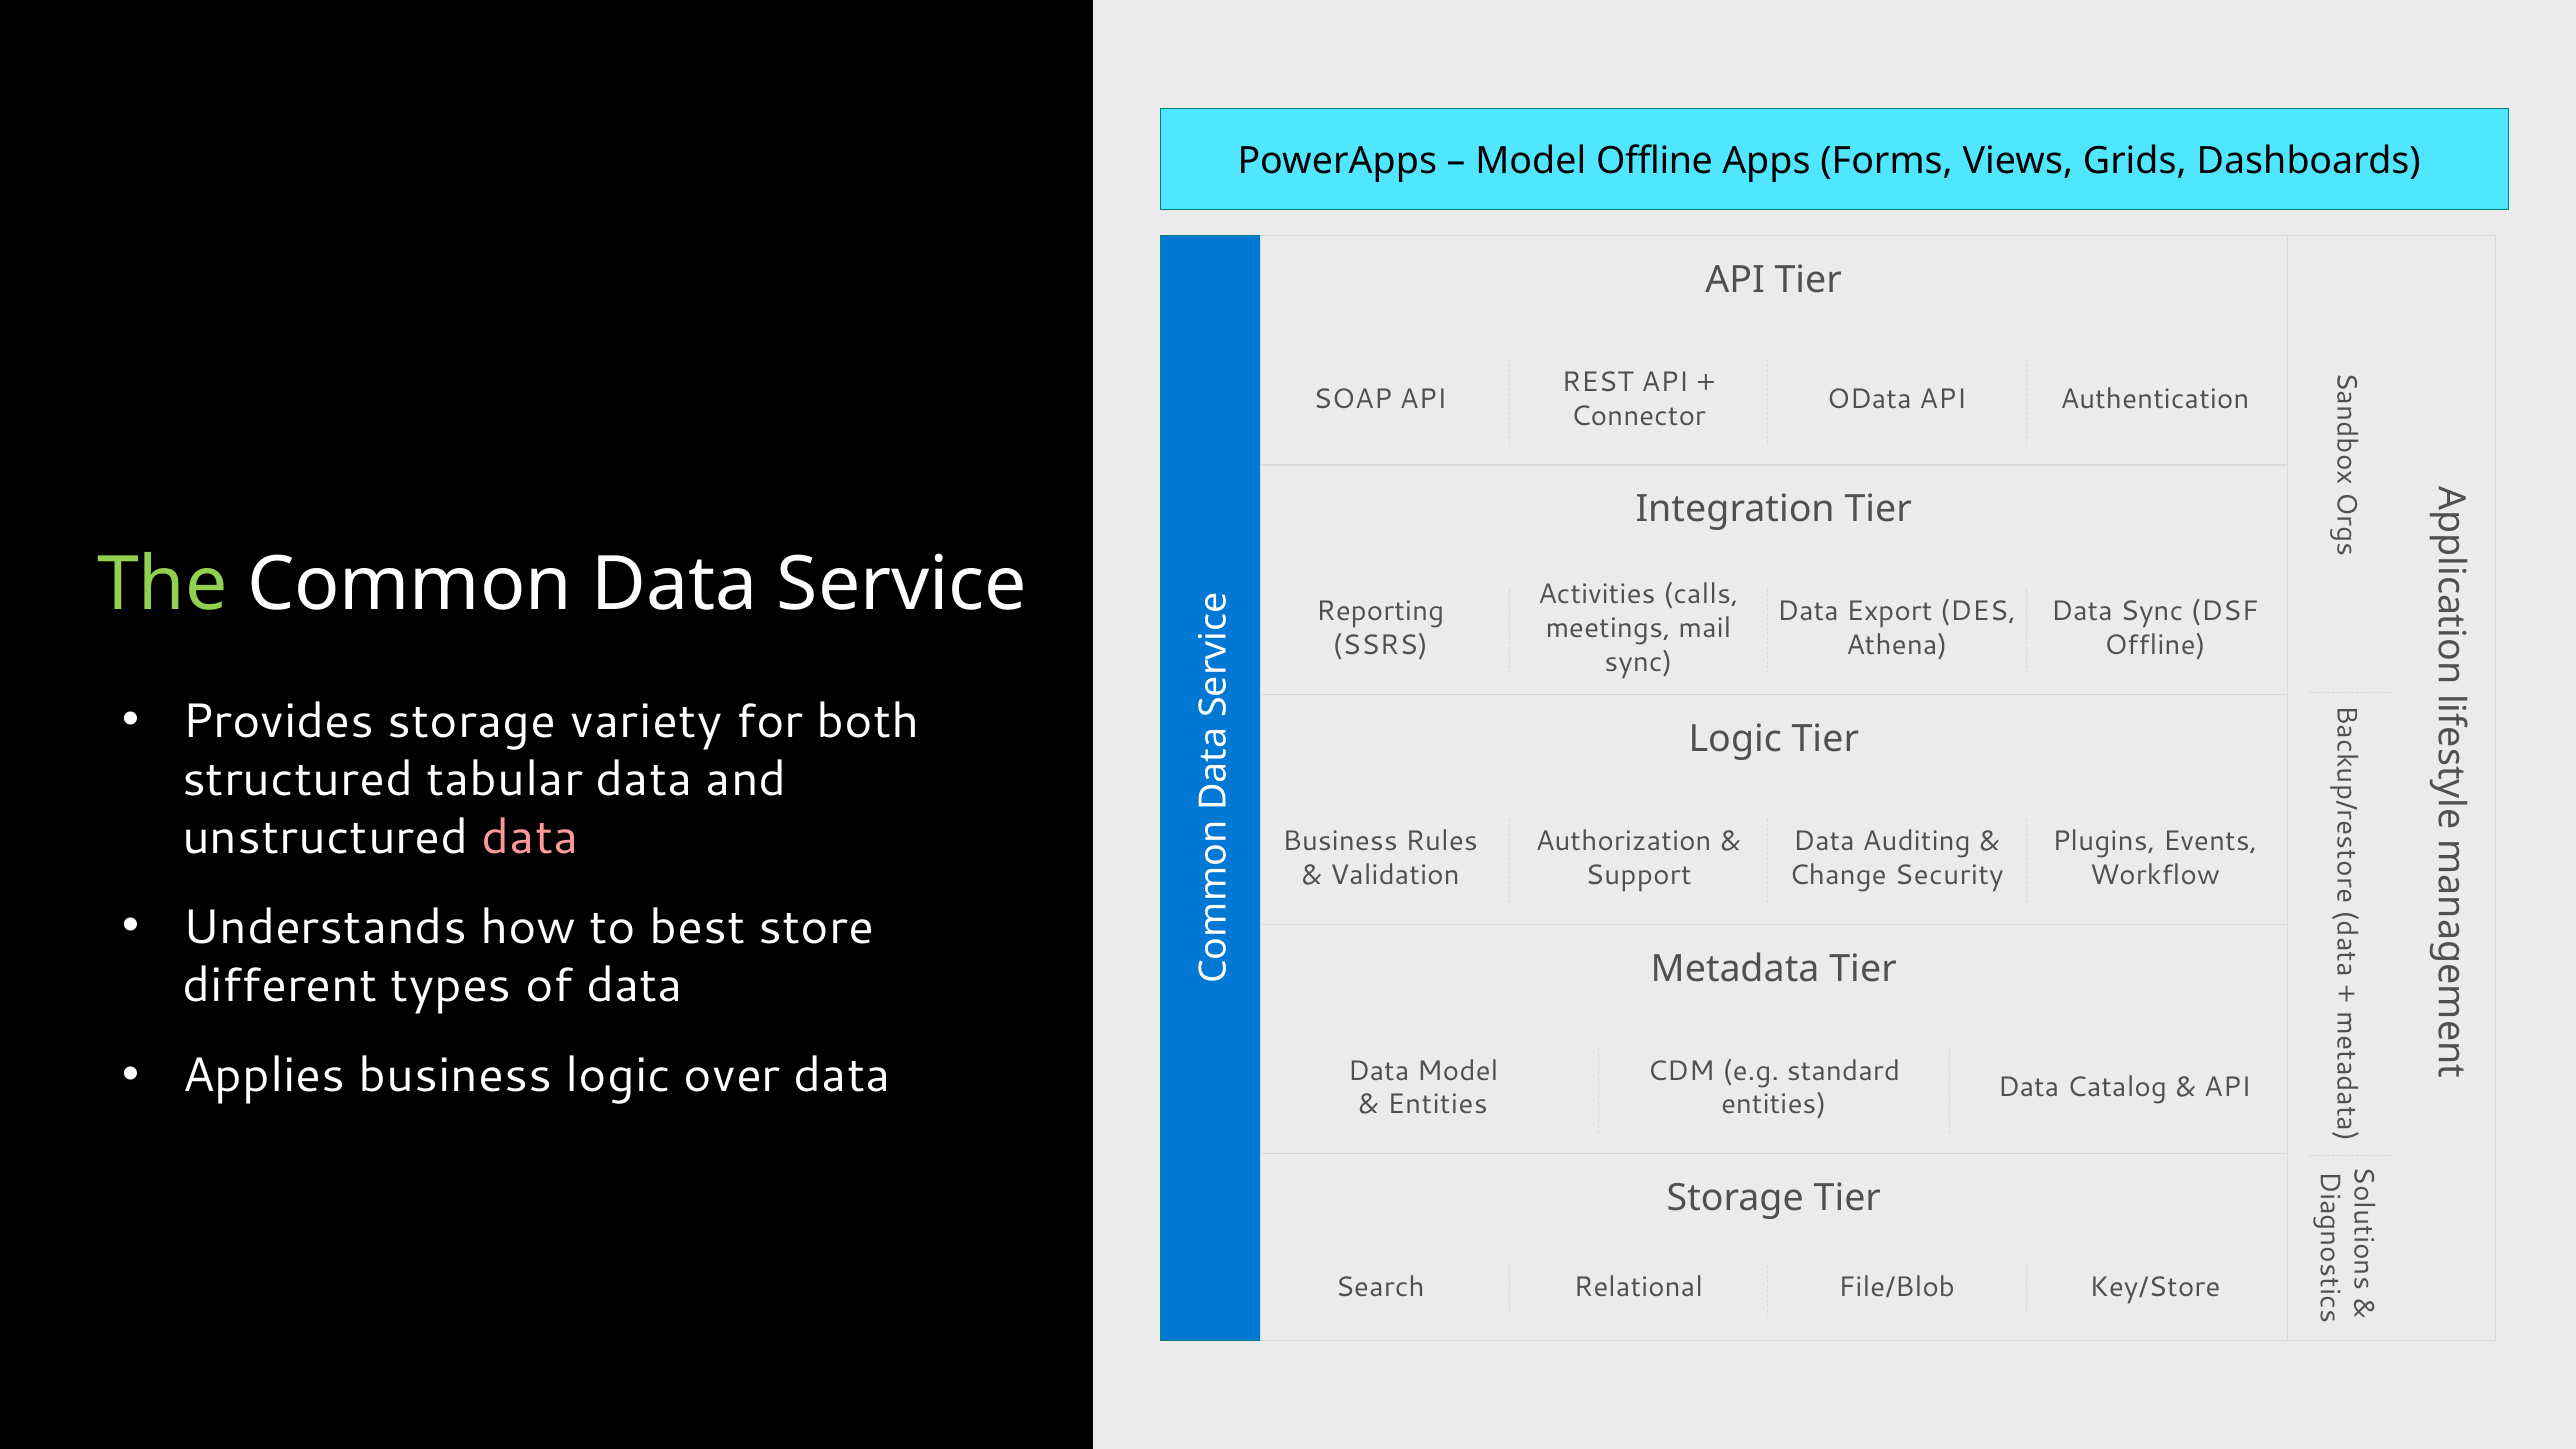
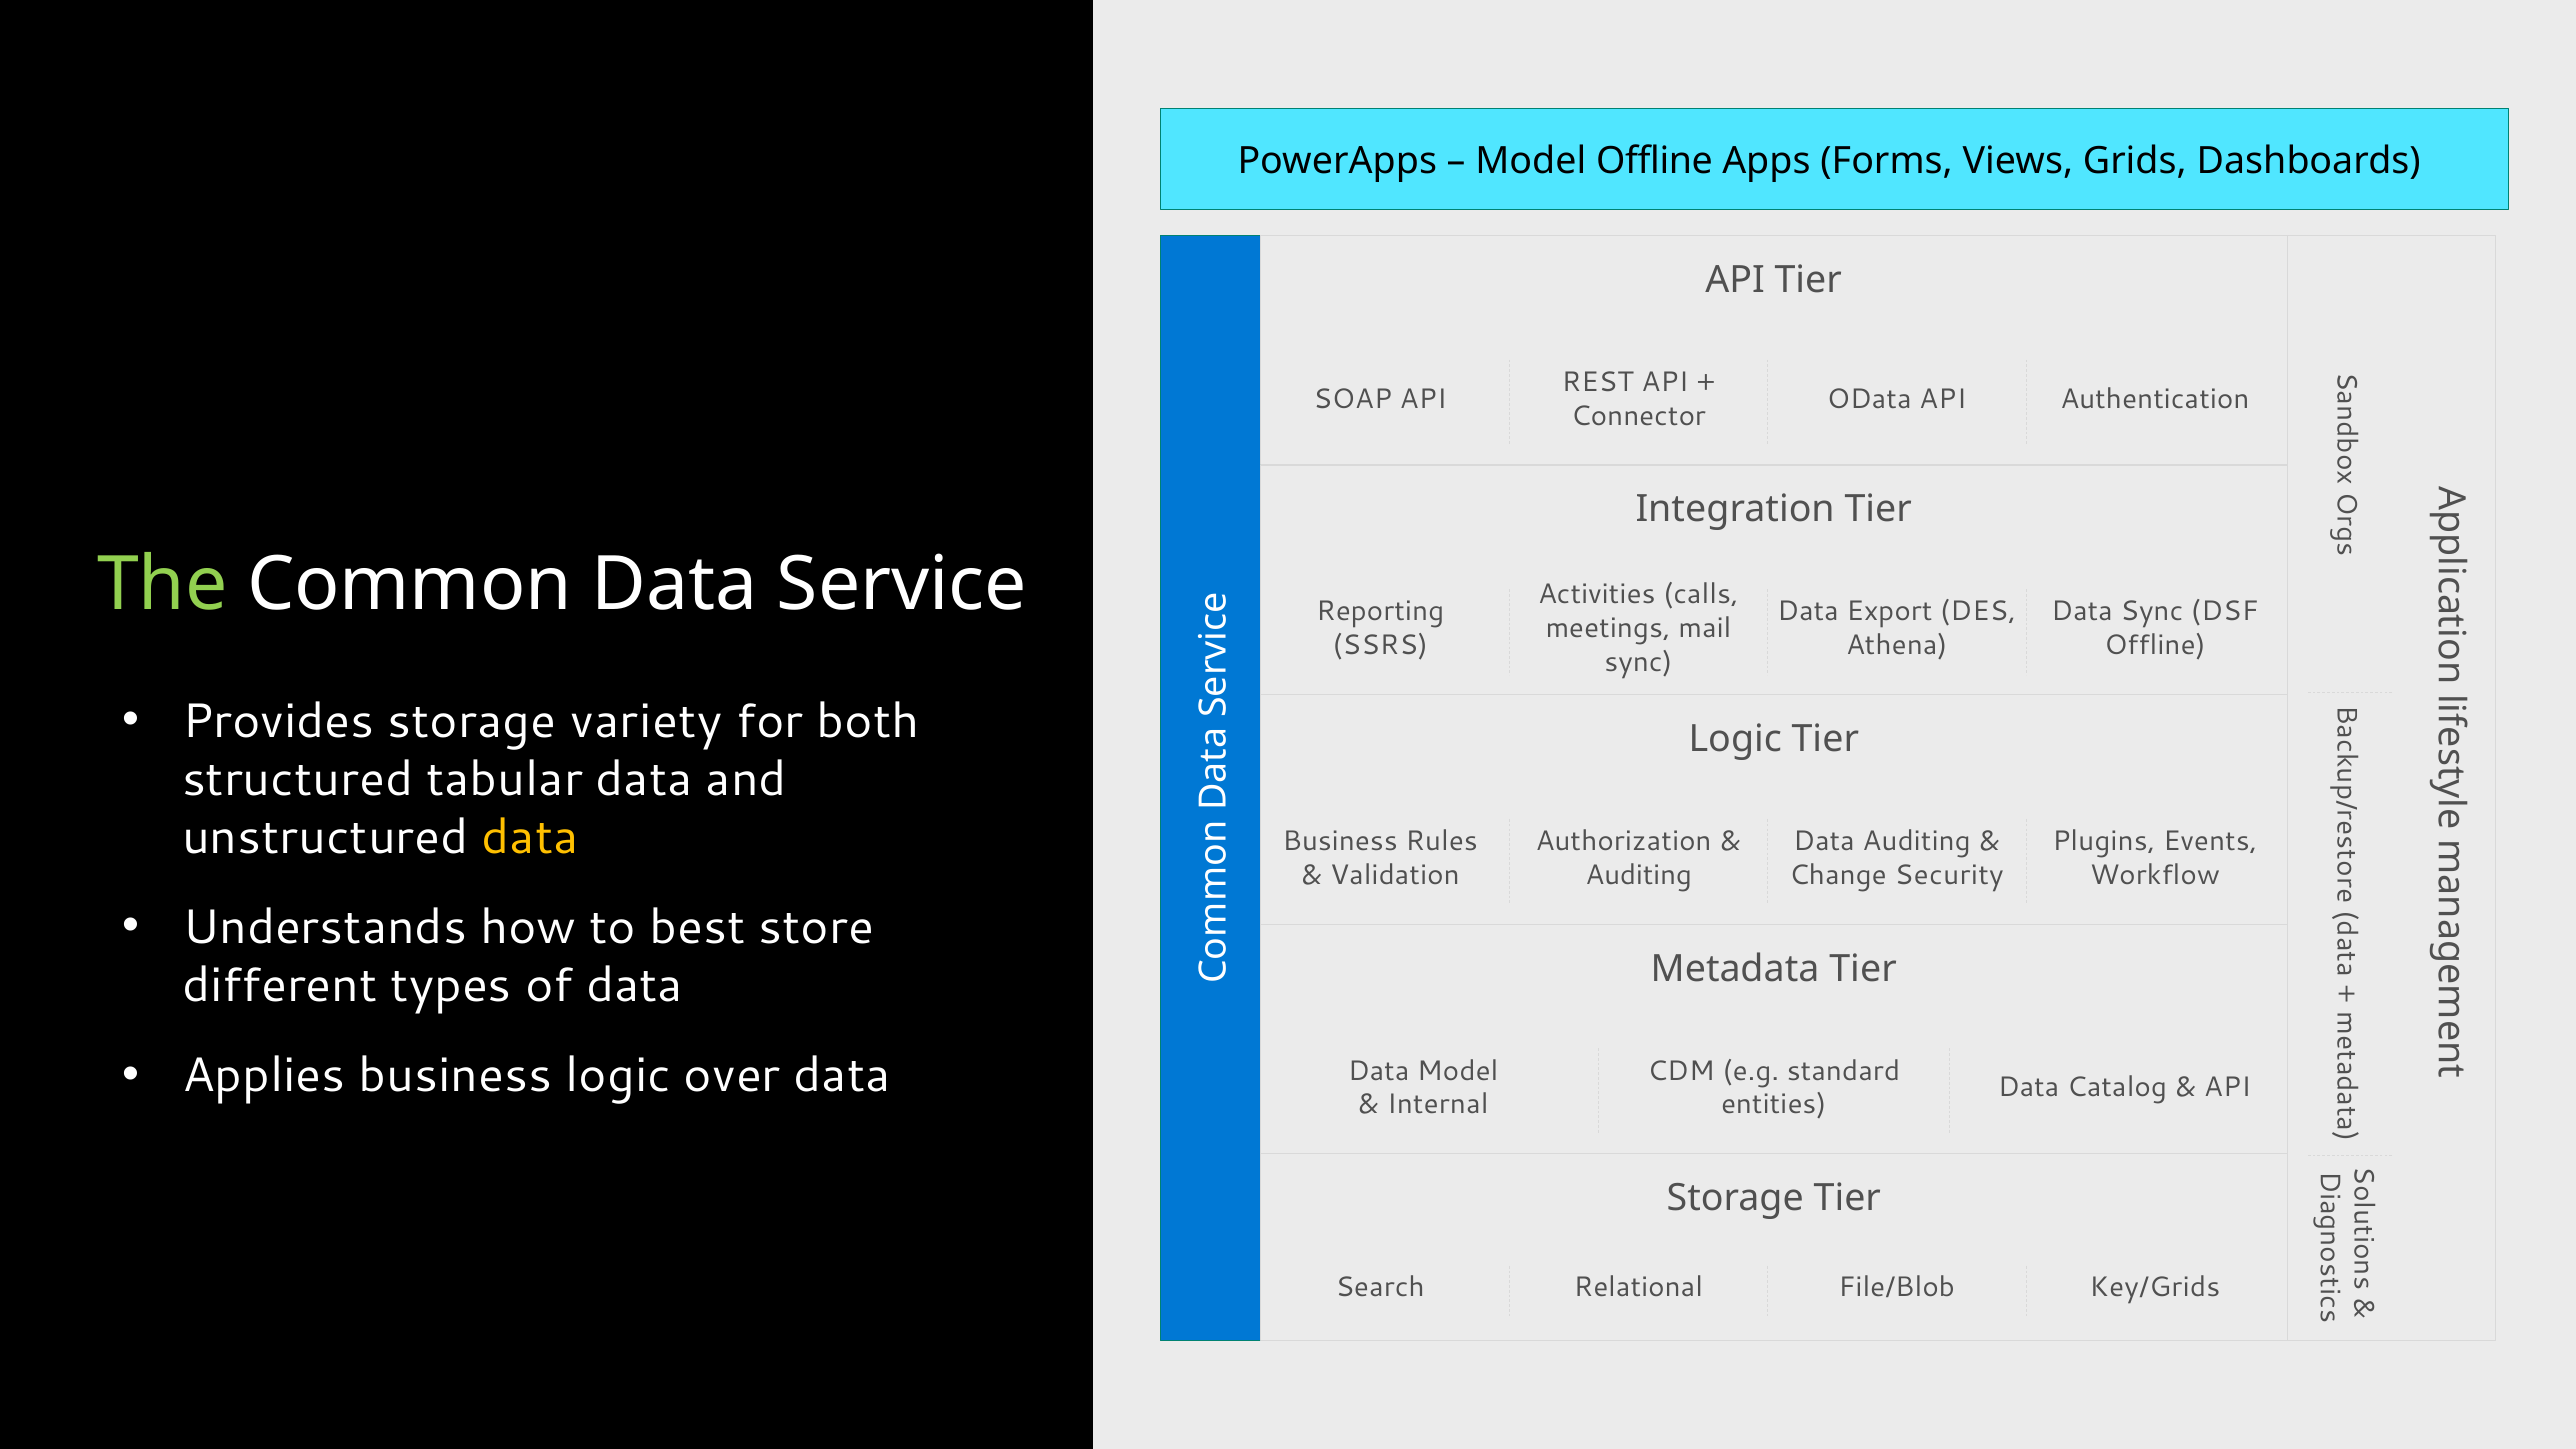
data colour: pink -> yellow (530, 837)
Support: Support -> Auditing (1639, 875)
Entities: Entities -> Internal (1438, 1104)
Key/Store: Key/Store -> Key/Grids (2155, 1287)
